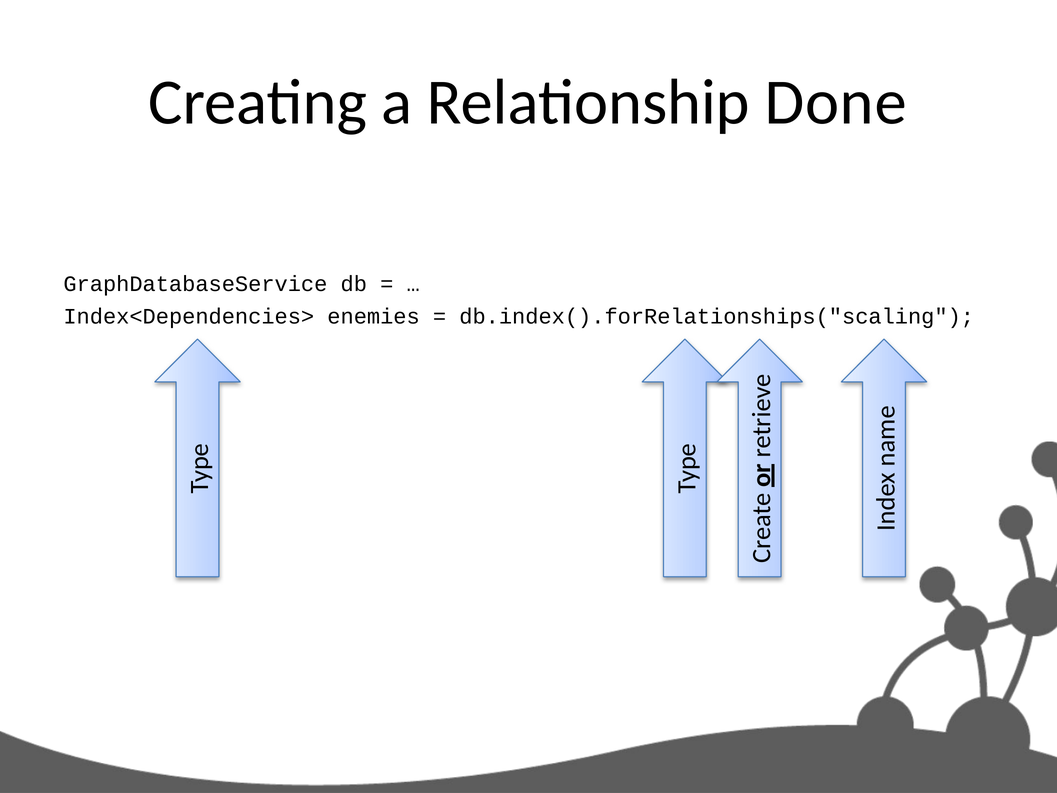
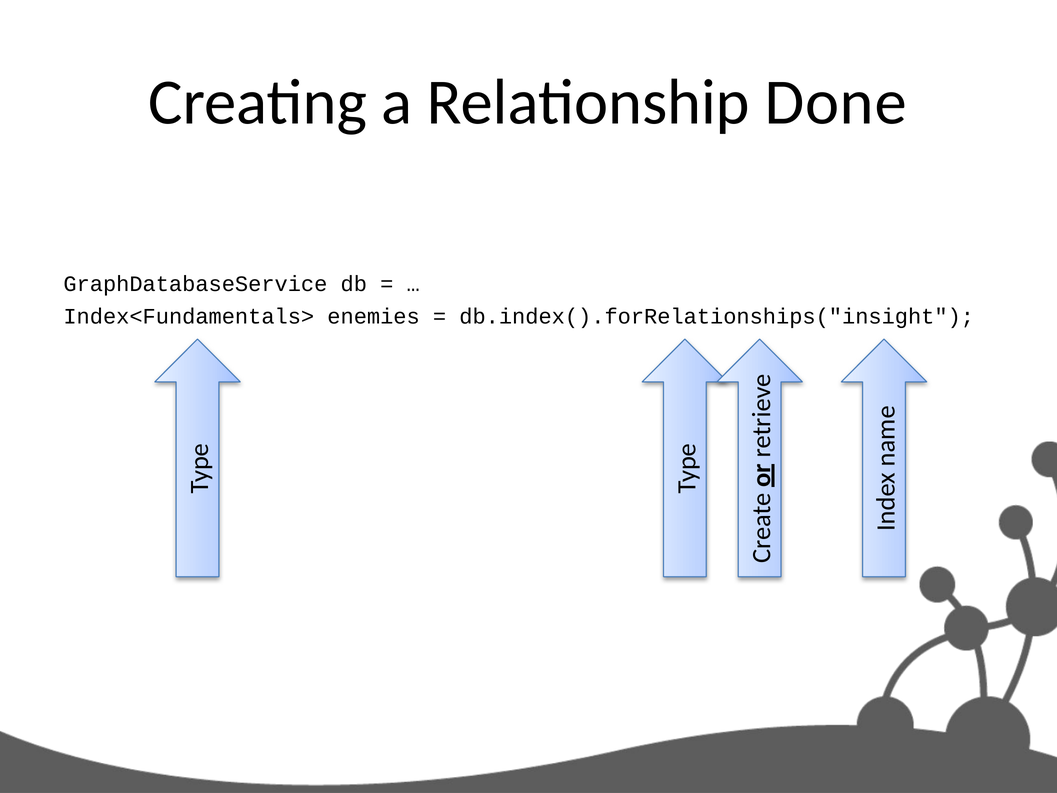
Index<Dependencies>: Index<Dependencies> -> Index<Fundamentals> (189, 317)
db.index().forRelationships("scaling: db.index().forRelationships("scaling -> db.index().forRelationships("insight (717, 317)
